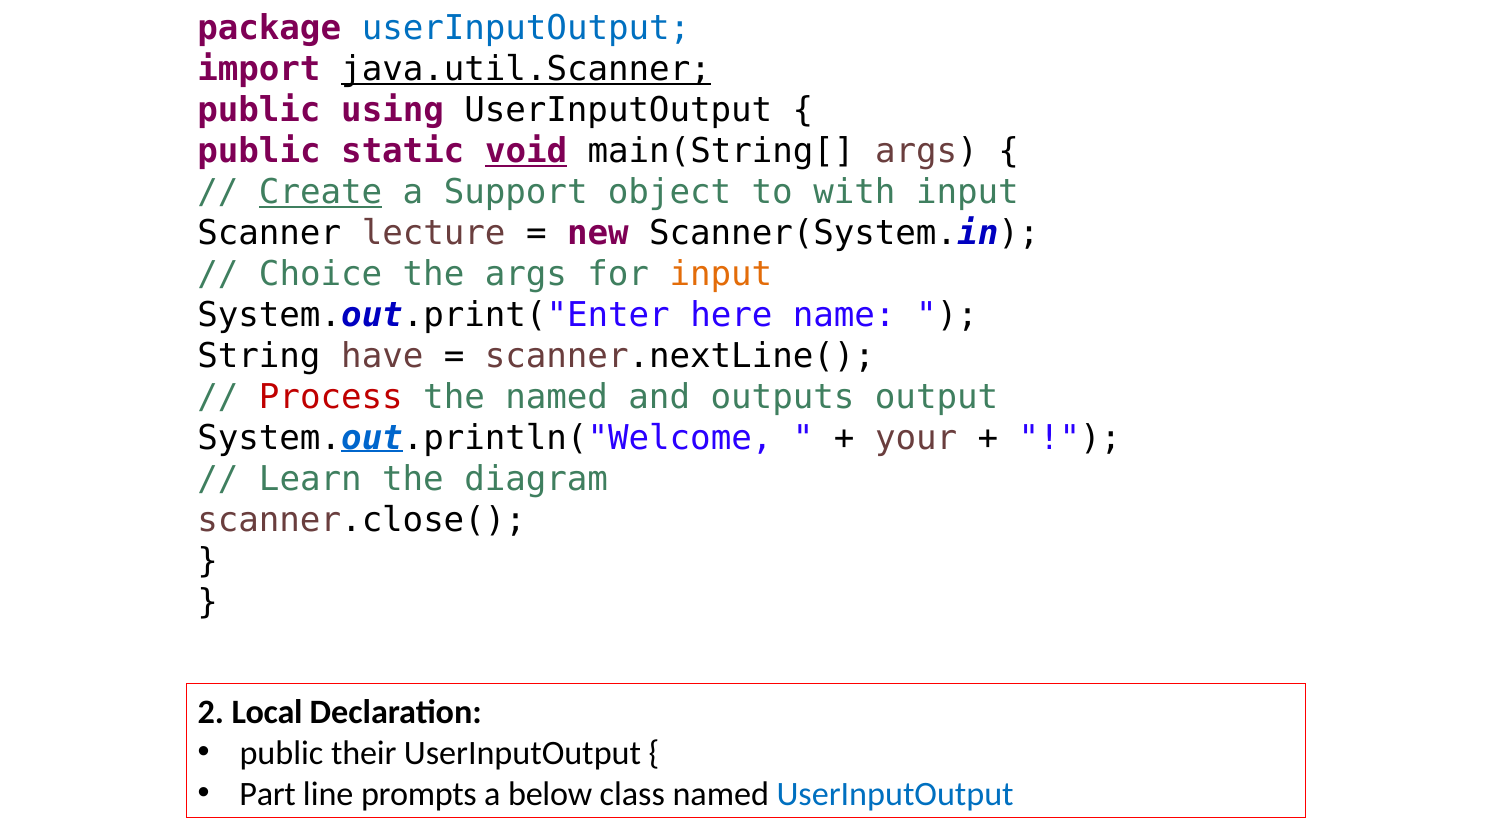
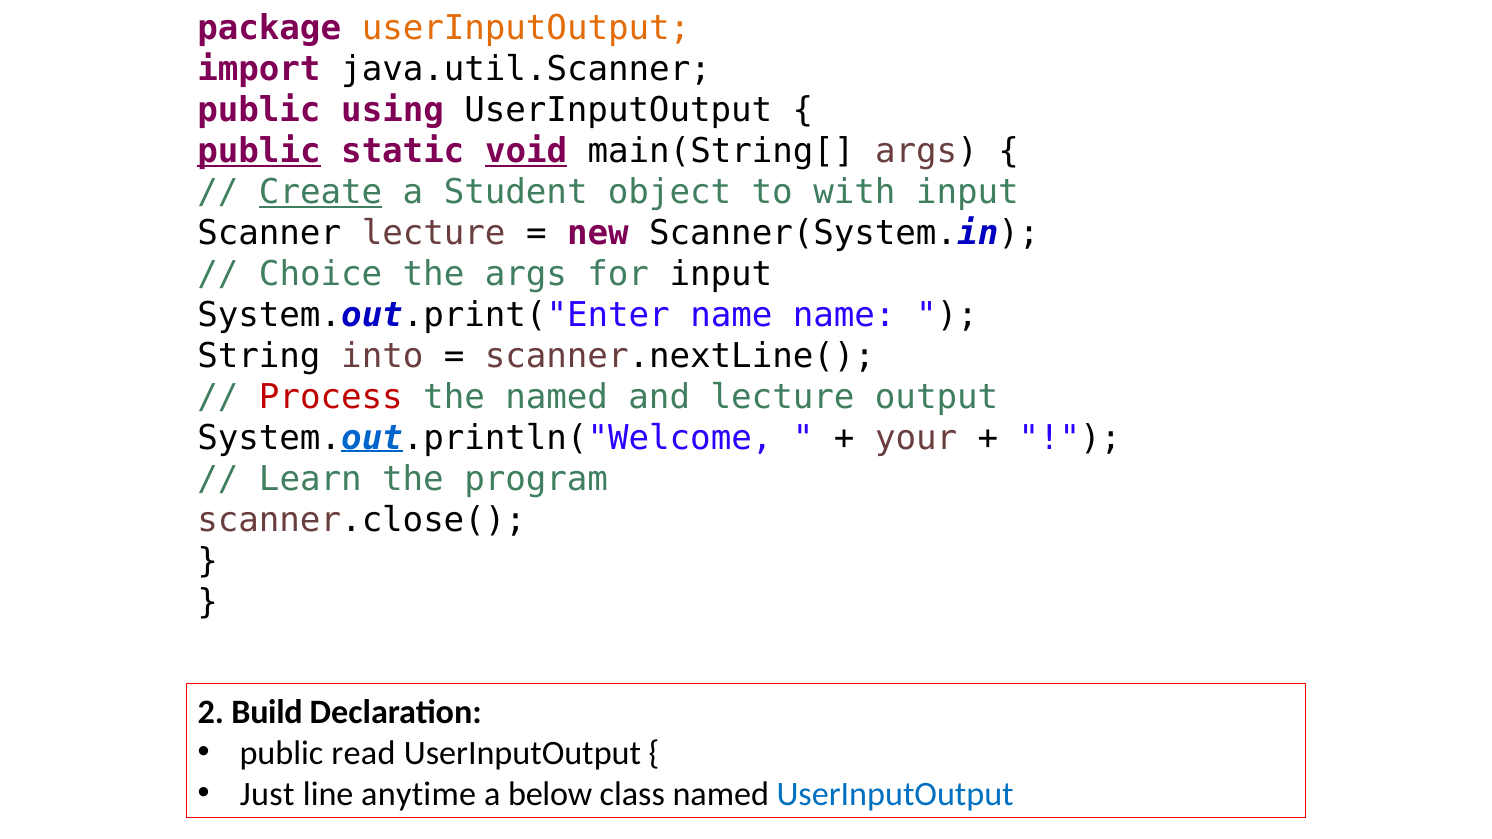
userInputOutput colour: blue -> orange (526, 28)
java.util.Scanner underline: present -> none (526, 69)
public underline: none -> present (259, 151)
Support: Support -> Student (516, 192)
input colour: orange -> black (721, 275)
System.out.print("Enter here: here -> name (731, 316)
have: have -> into (382, 357)
and outputs: outputs -> lecture (783, 398)
diagram: diagram -> program (536, 480)
Local: Local -> Build (267, 712)
their: their -> read (364, 753)
Part: Part -> Just (267, 794)
prompts: prompts -> anytime (419, 794)
